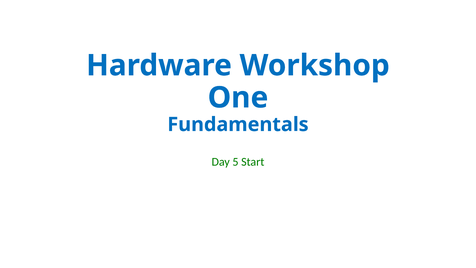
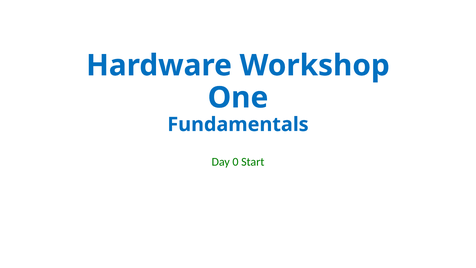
5: 5 -> 0 (235, 162)
